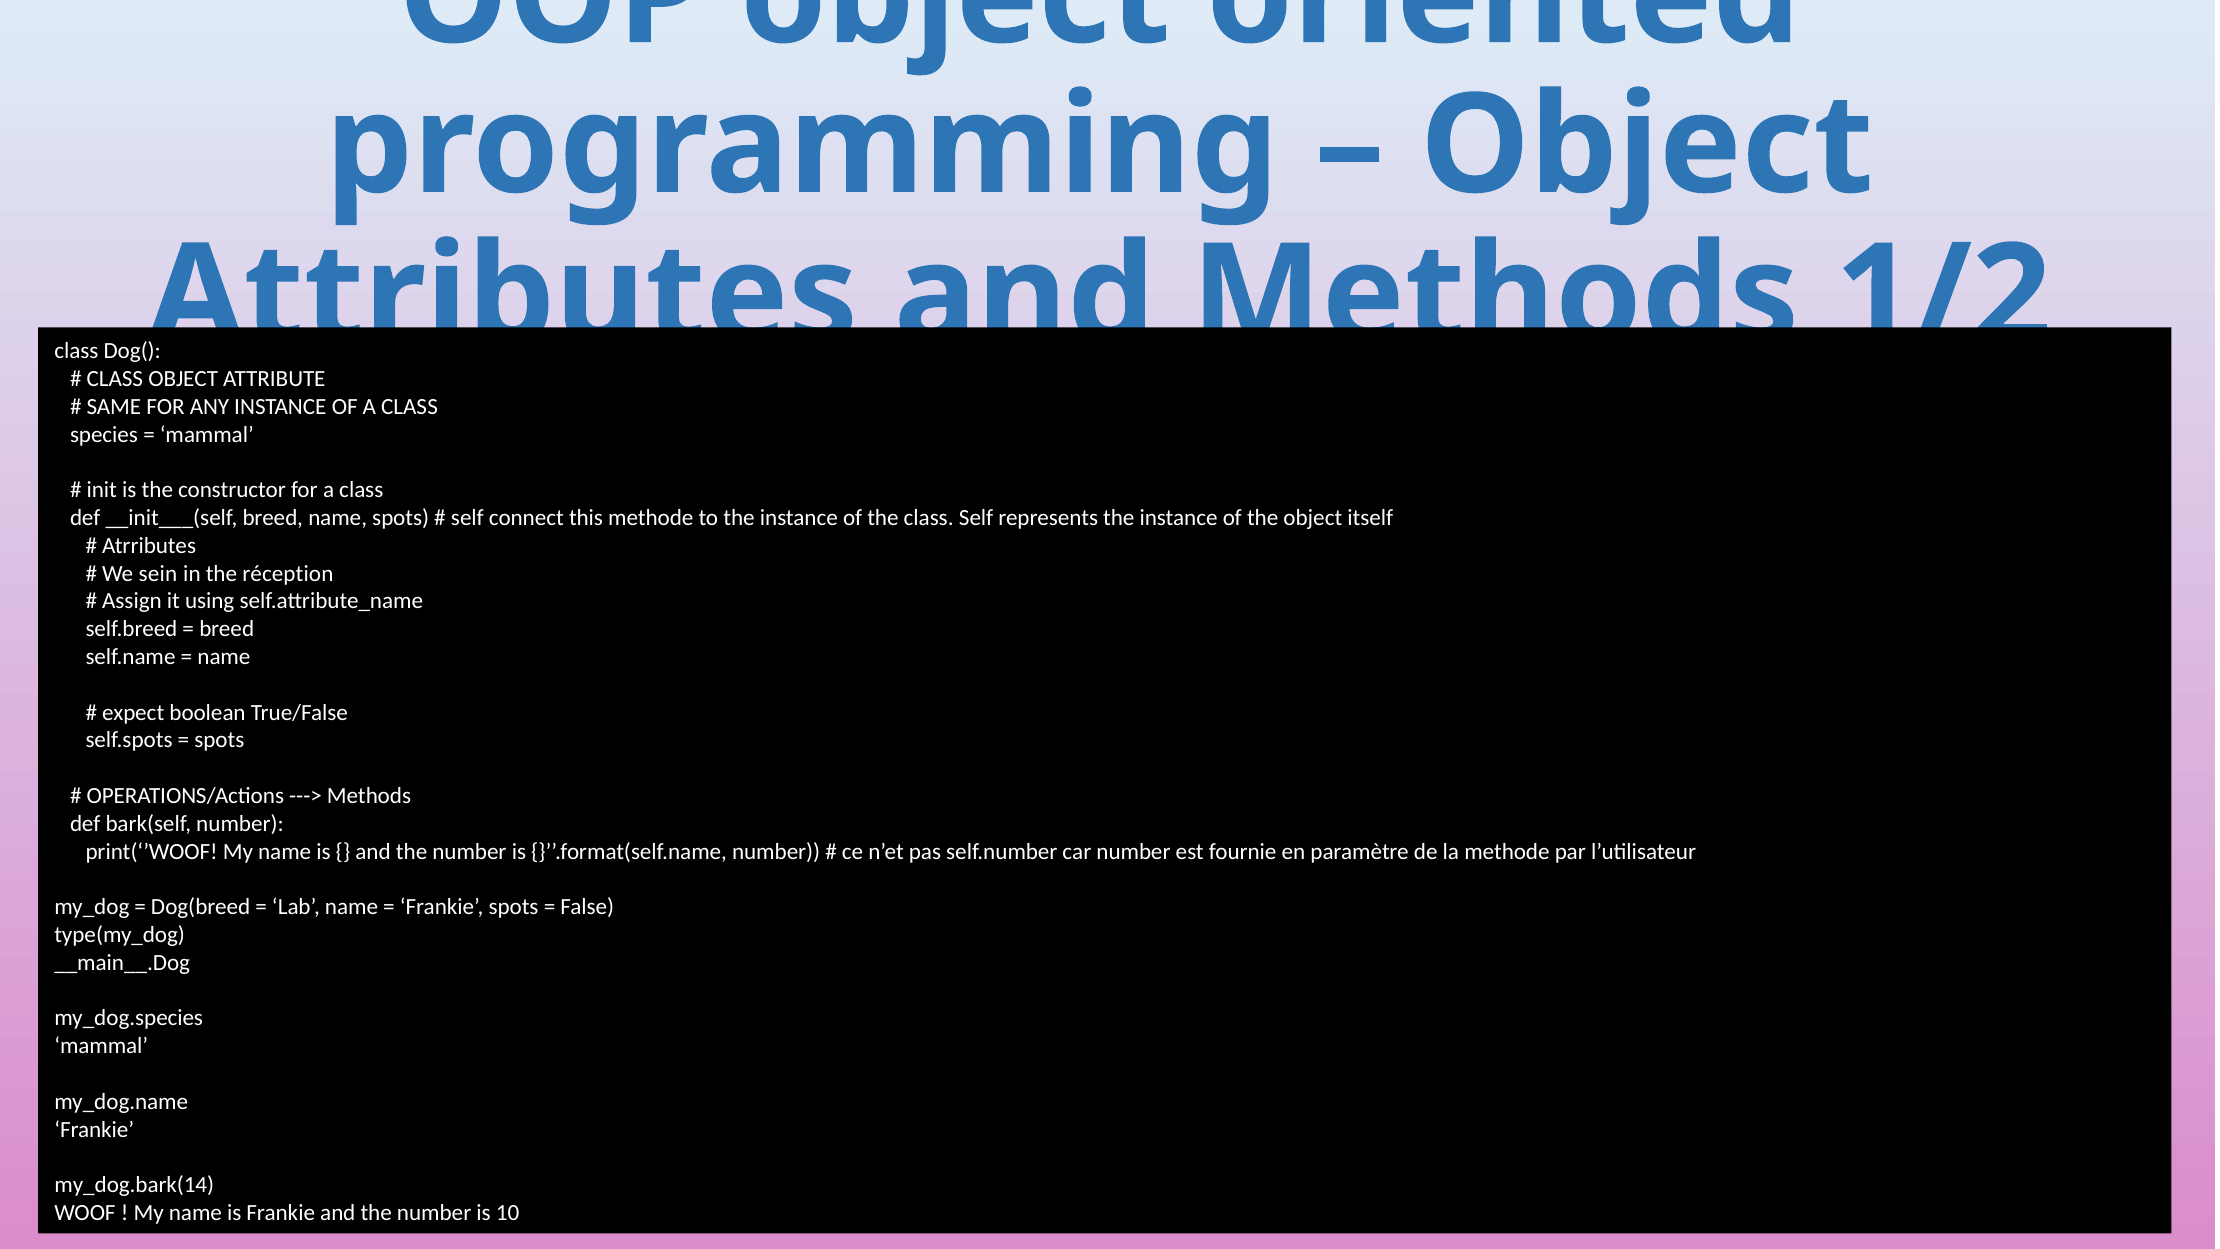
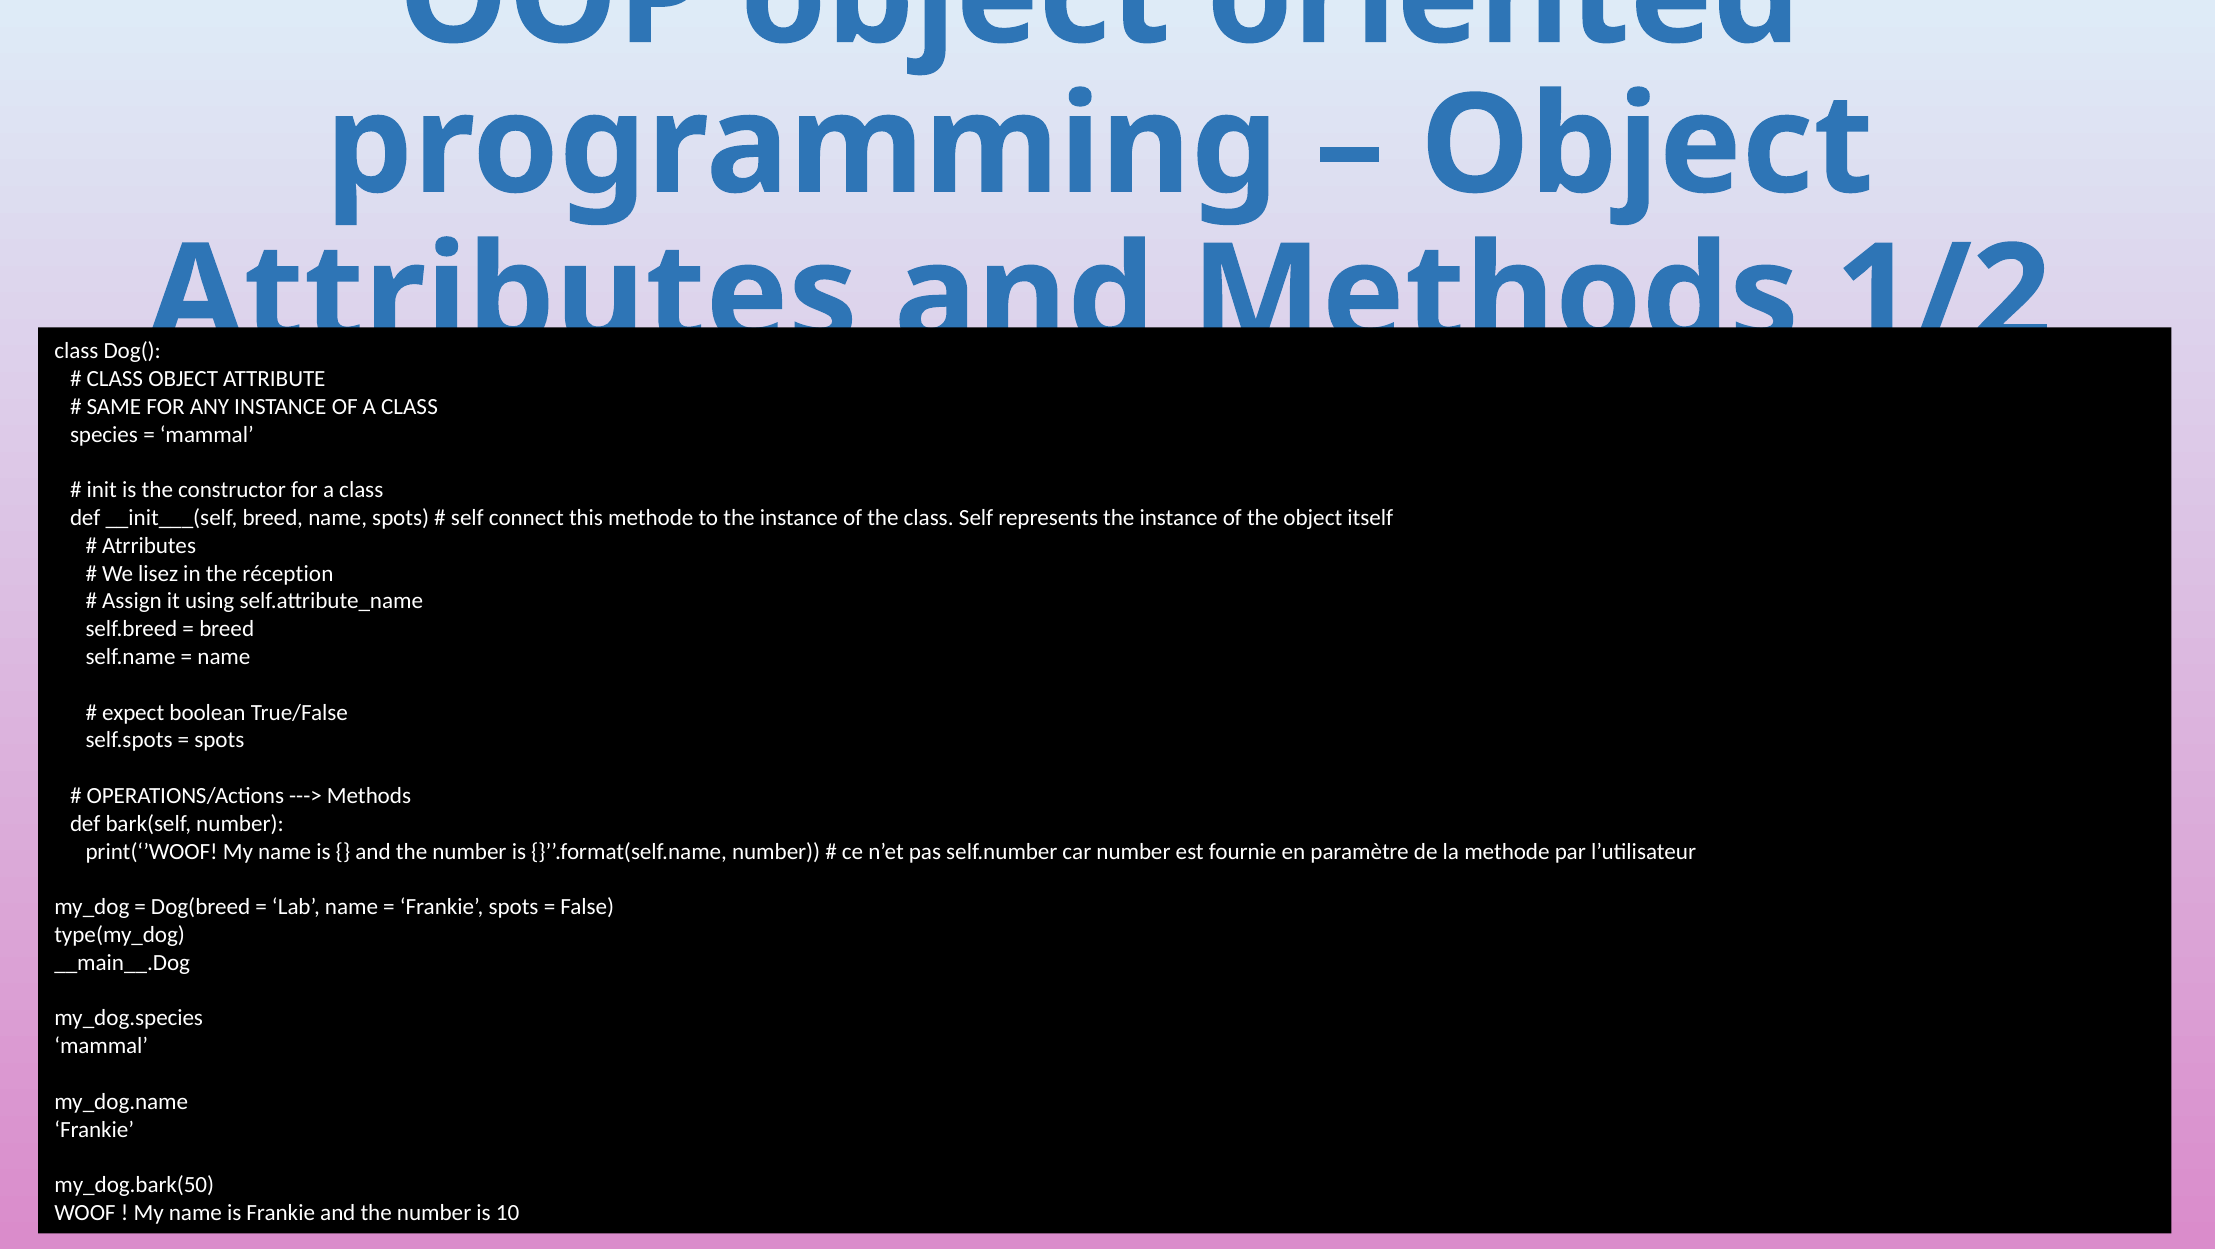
sein: sein -> lisez (158, 573)
my_dog.bark(14: my_dog.bark(14 -> my_dog.bark(50 (134, 1185)
